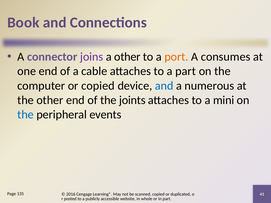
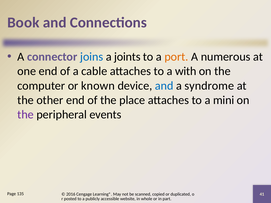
joins colour: purple -> blue (92, 57)
a other: other -> joints (127, 57)
consumes: consumes -> numerous (226, 57)
a part: part -> with (186, 71)
or copied: copied -> known (98, 86)
numerous: numerous -> syndrome (209, 86)
joints: joints -> place (132, 100)
the colour: blue -> purple (26, 115)
